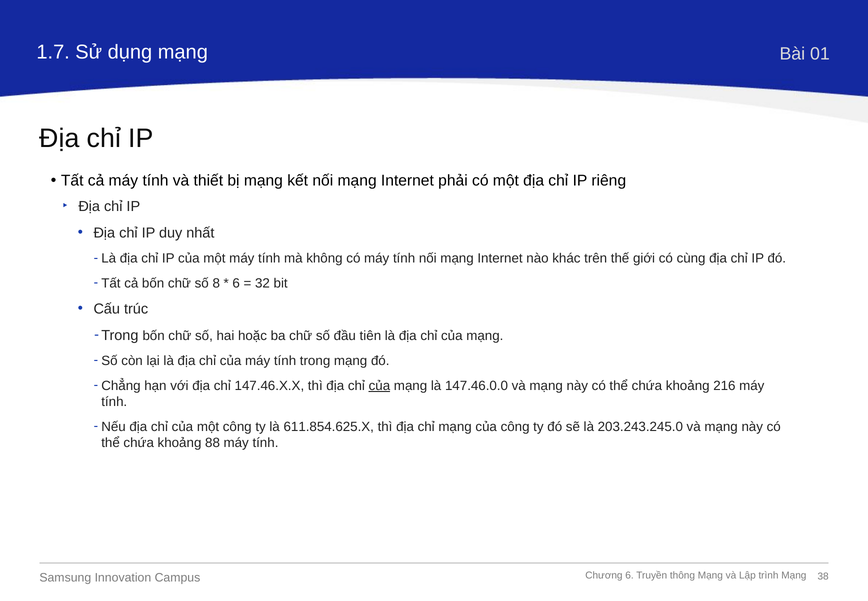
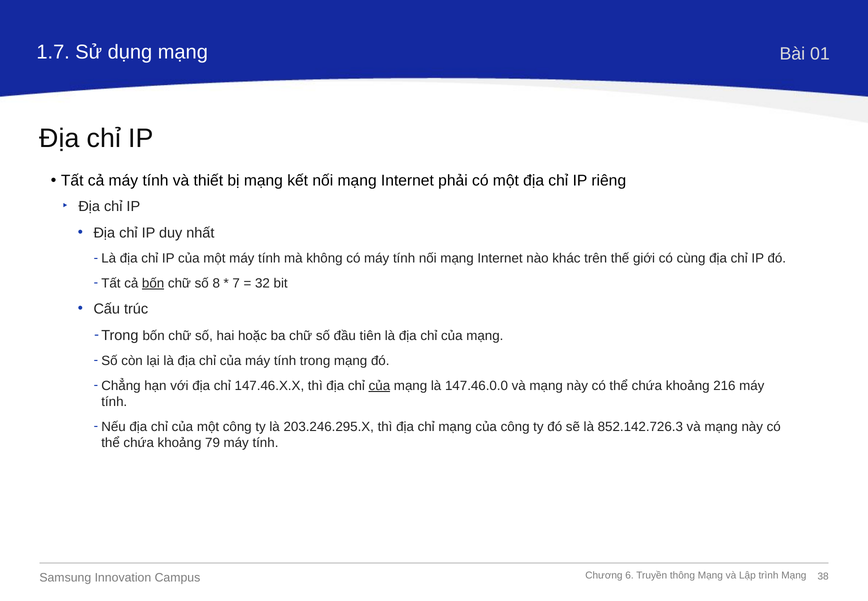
bốn underline: none -> present (153, 283)
6: 6 -> 7 (236, 283)
611.854.625.X: 611.854.625.X -> 203.246.295.X (329, 427)
203.243.245.0: 203.243.245.0 -> 852.142.726.3 (640, 427)
88: 88 -> 79 (213, 443)
